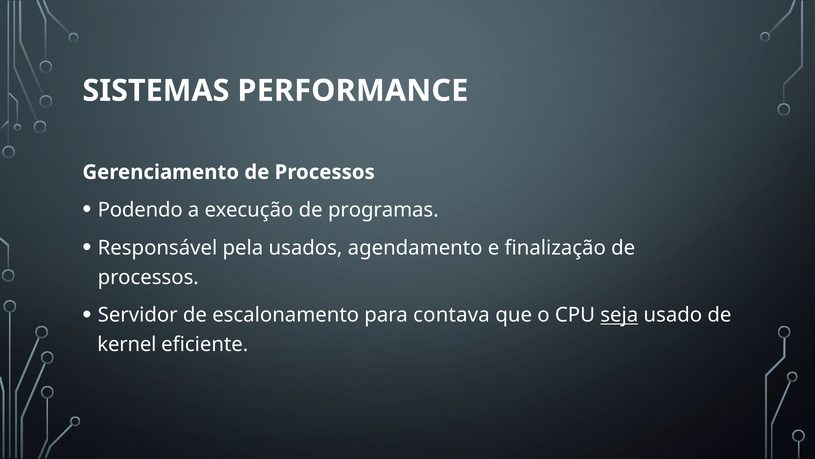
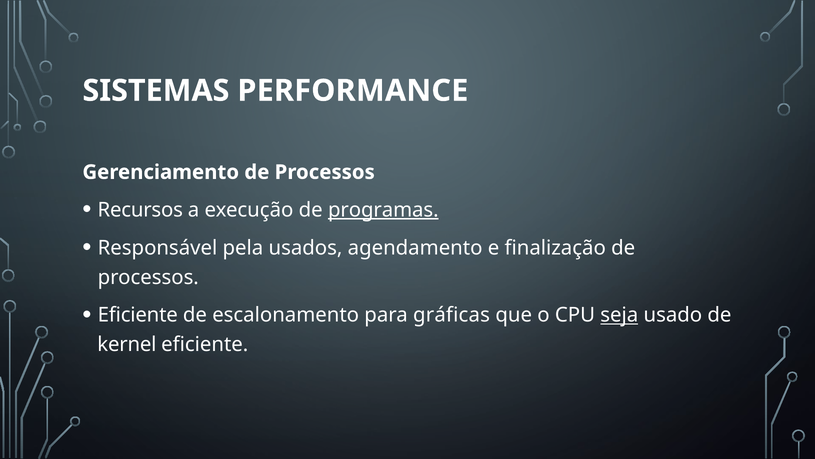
Podendo: Podendo -> Recursos (140, 210)
programas underline: none -> present (383, 210)
Servidor: Servidor -> Eficiente (138, 315)
contava: contava -> gráficas (452, 315)
